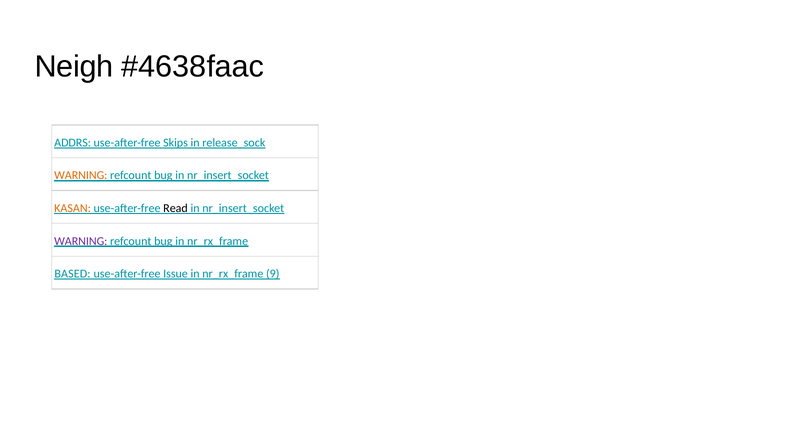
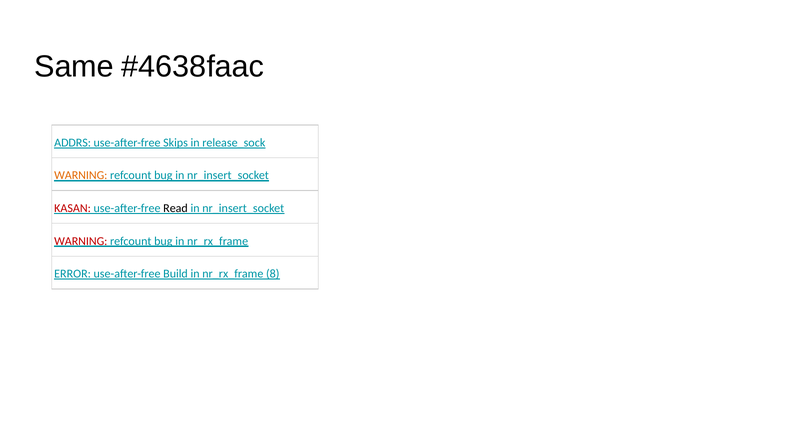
Neigh: Neigh -> Same (74, 67)
KASAN colour: orange -> red (73, 208)
WARNING colour: purple -> red (81, 241)
BASED: BASED -> ERROR (73, 274)
Issue: Issue -> Build (176, 274)
9: 9 -> 8 (273, 274)
